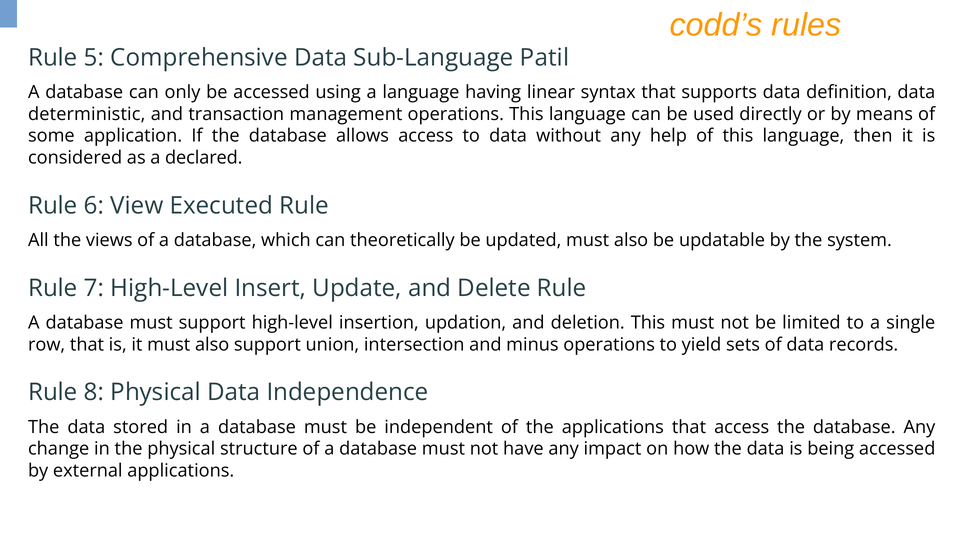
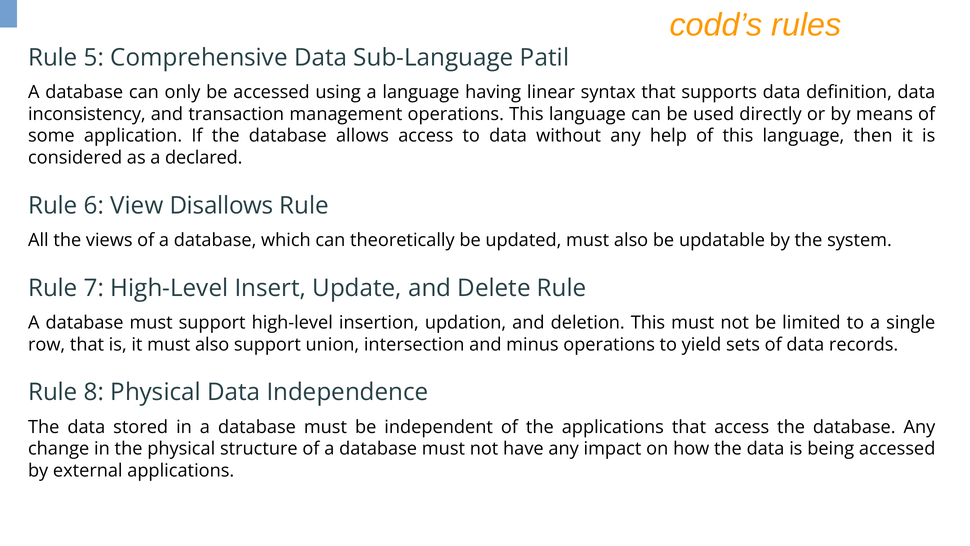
deterministic: deterministic -> inconsistency (87, 114)
Executed: Executed -> Disallows (221, 205)
